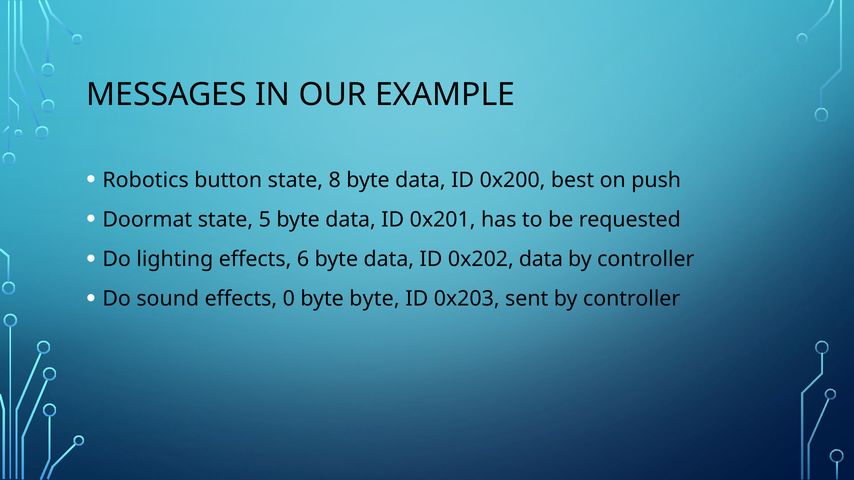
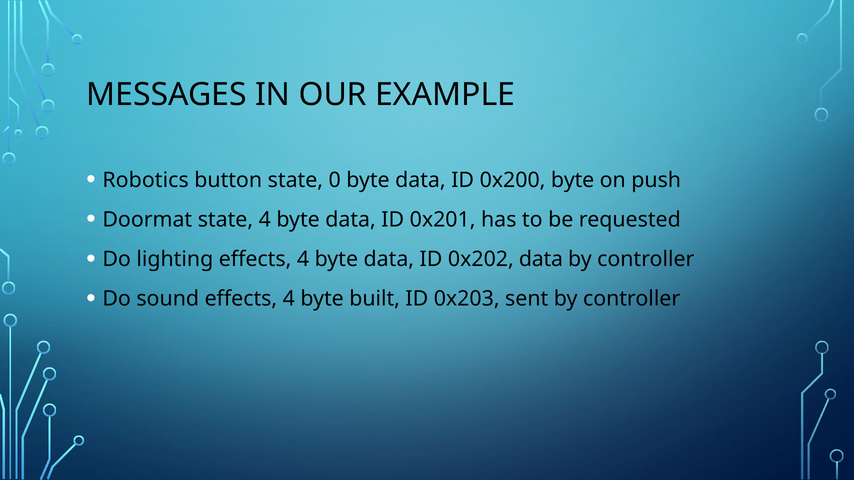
8: 8 -> 0 (335, 180)
0x200 best: best -> byte (573, 180)
state 5: 5 -> 4 (265, 220)
lighting effects 6: 6 -> 4 (303, 259)
sound effects 0: 0 -> 4 (289, 299)
byte byte: byte -> built (375, 299)
